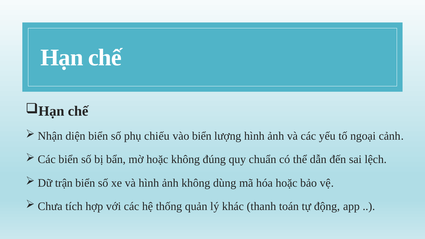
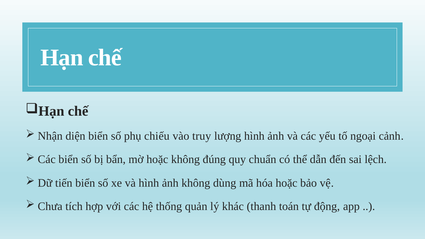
vào biển: biển -> truy (202, 136)
trận: trận -> tiến (64, 183)
